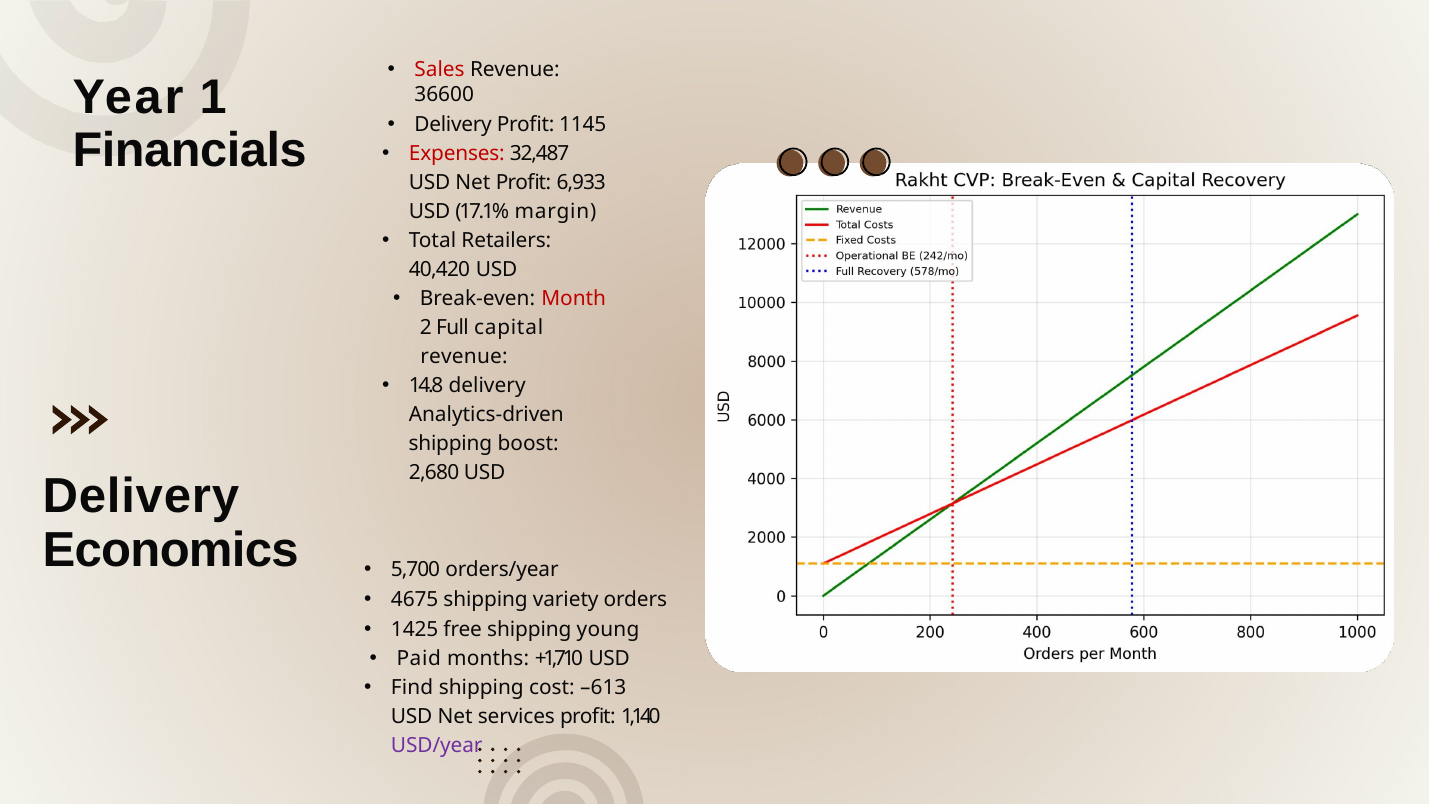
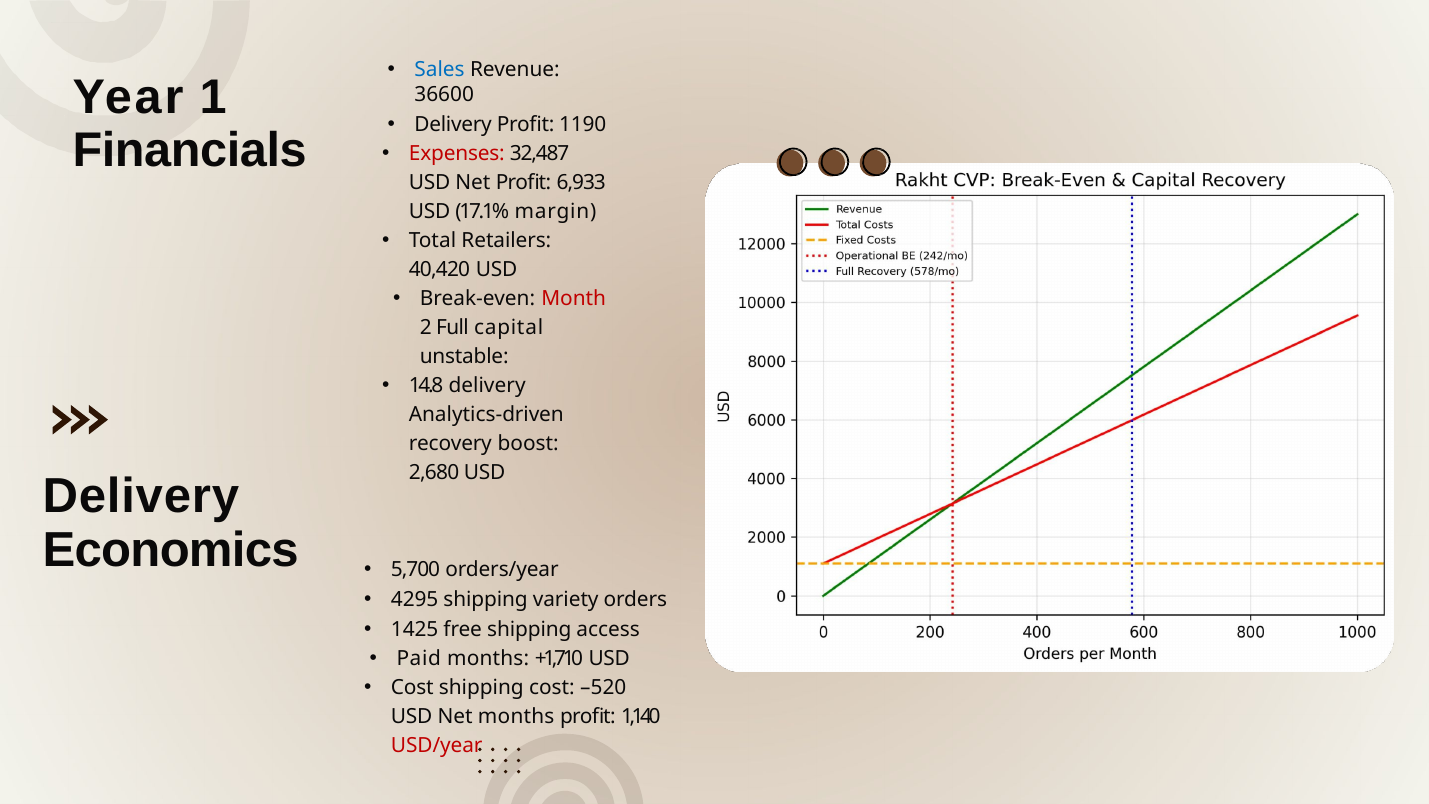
Sales colour: red -> blue (440, 70)
1145: 1145 -> 1190 (583, 125)
revenue: revenue -> unstable (464, 357)
shipping: shipping -> recovery (450, 444)
4675: 4675 -> 4295 (415, 600)
young: young -> access (608, 630)
Find: Find -> Cost (412, 688)
–613: –613 -> –520 (603, 688)
Net services: services -> months (516, 717)
USD/year colour: purple -> red (437, 746)
